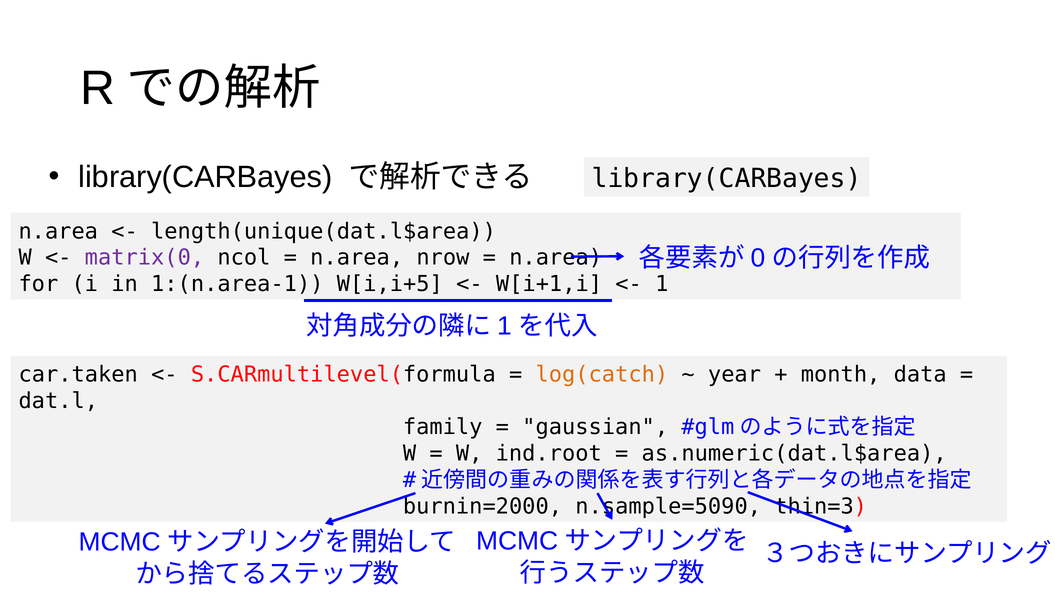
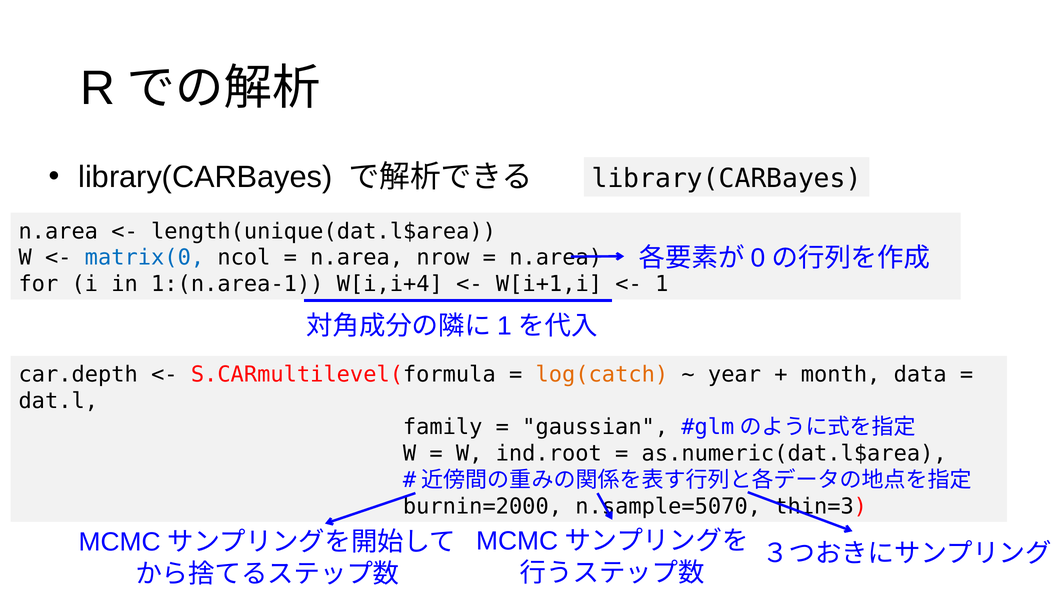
matrix(0 colour: purple -> blue (144, 258)
W[i,i+5: W[i,i+5 -> W[i,i+4 (390, 284)
car.taken: car.taken -> car.depth (78, 375)
n.sample=5090: n.sample=5090 -> n.sample=5070 (668, 507)
